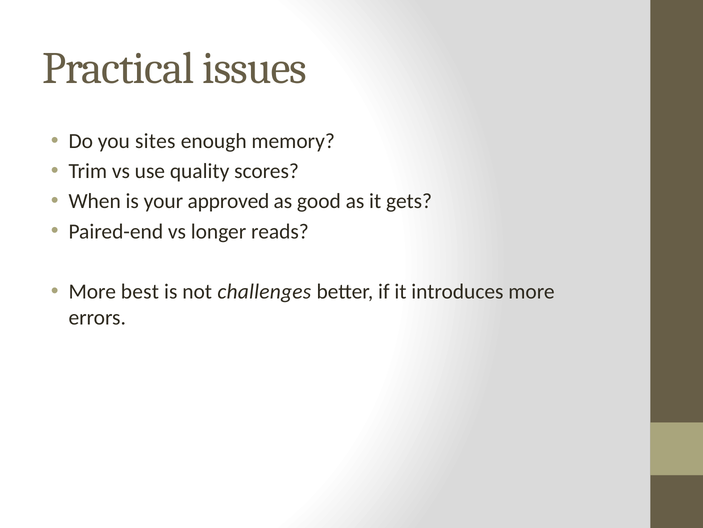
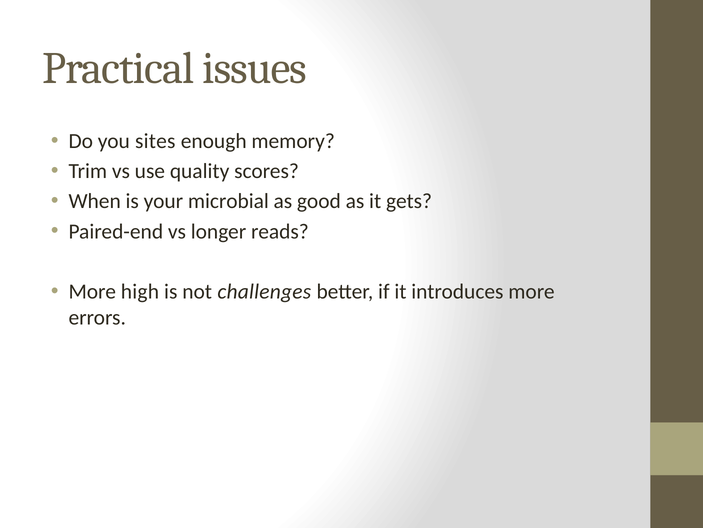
approved: approved -> microbial (228, 201)
best: best -> high (140, 291)
